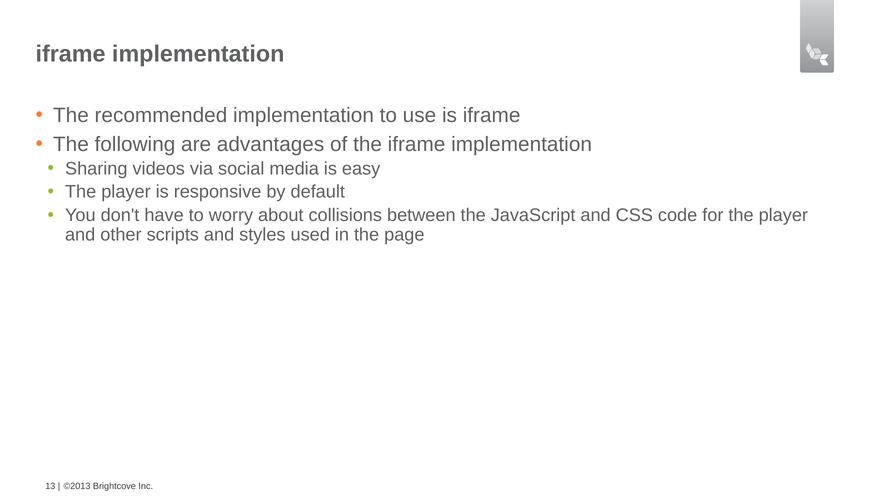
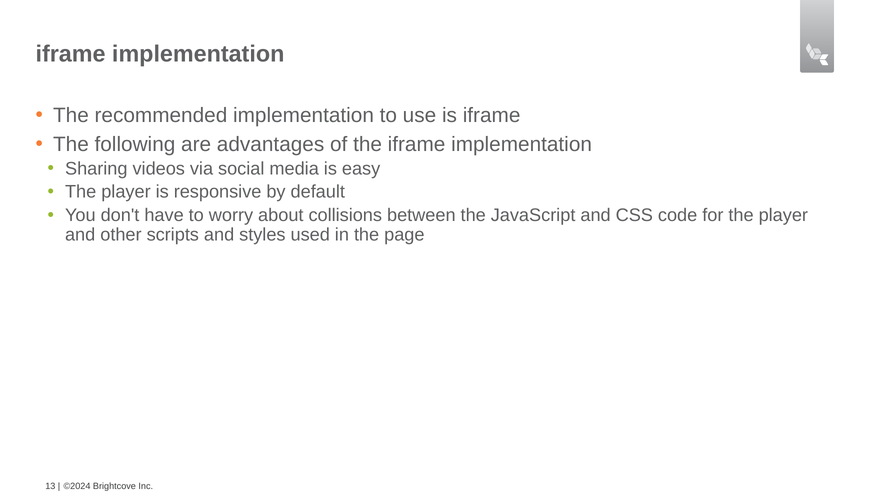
©2013: ©2013 -> ©2024 (77, 486)
